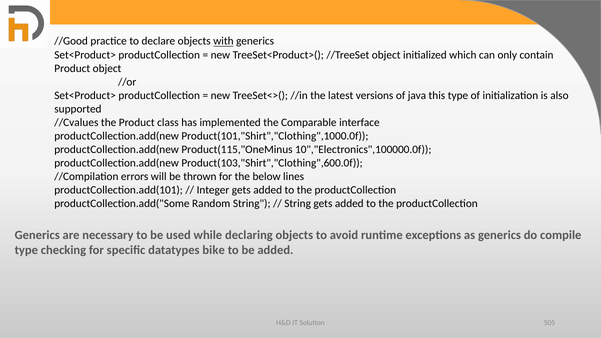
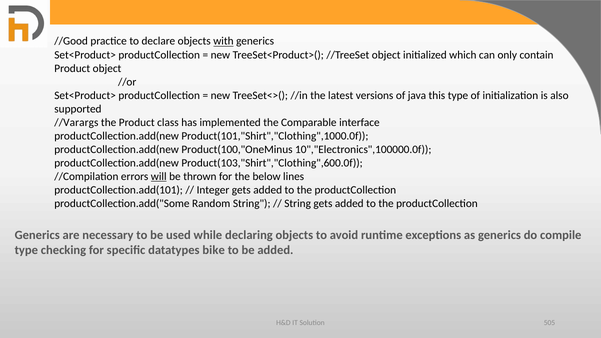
//Cvalues: //Cvalues -> //Varargs (76, 122)
Product(115,"OneMinus: Product(115,"OneMinus -> Product(100,"OneMinus (237, 149)
will underline: none -> present (159, 177)
